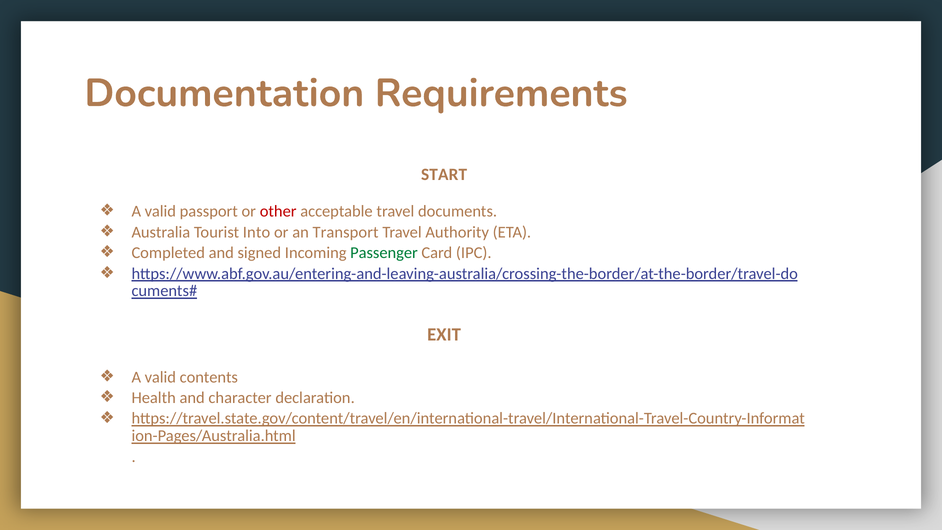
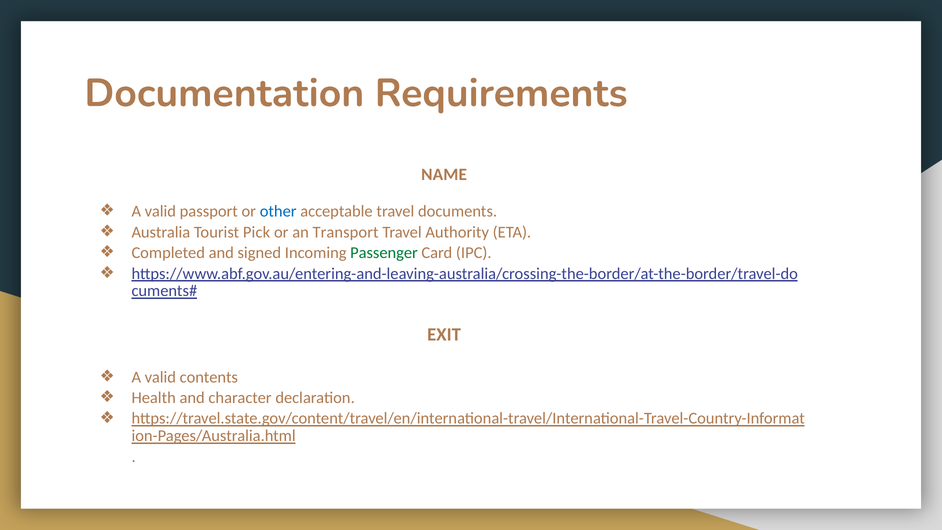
START: START -> NAME (444, 174)
other colour: red -> blue (278, 211)
Into: Into -> Pick (257, 232)
